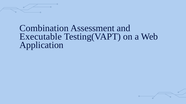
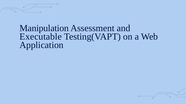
Combination: Combination -> Manipulation (44, 28)
